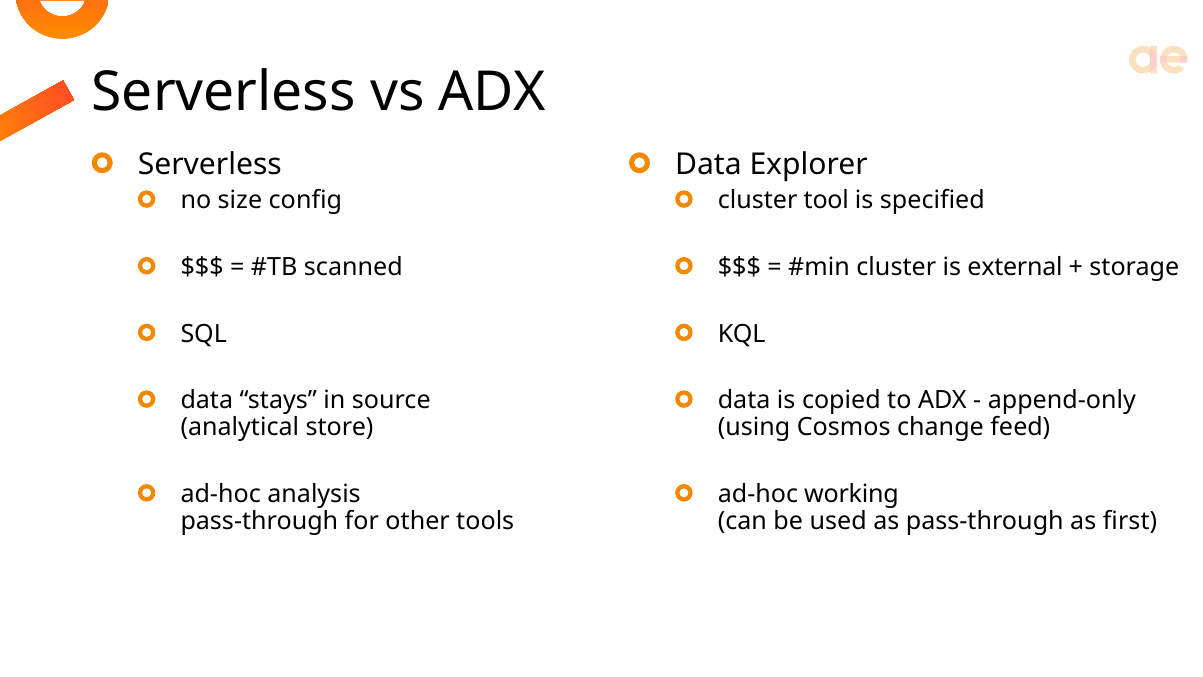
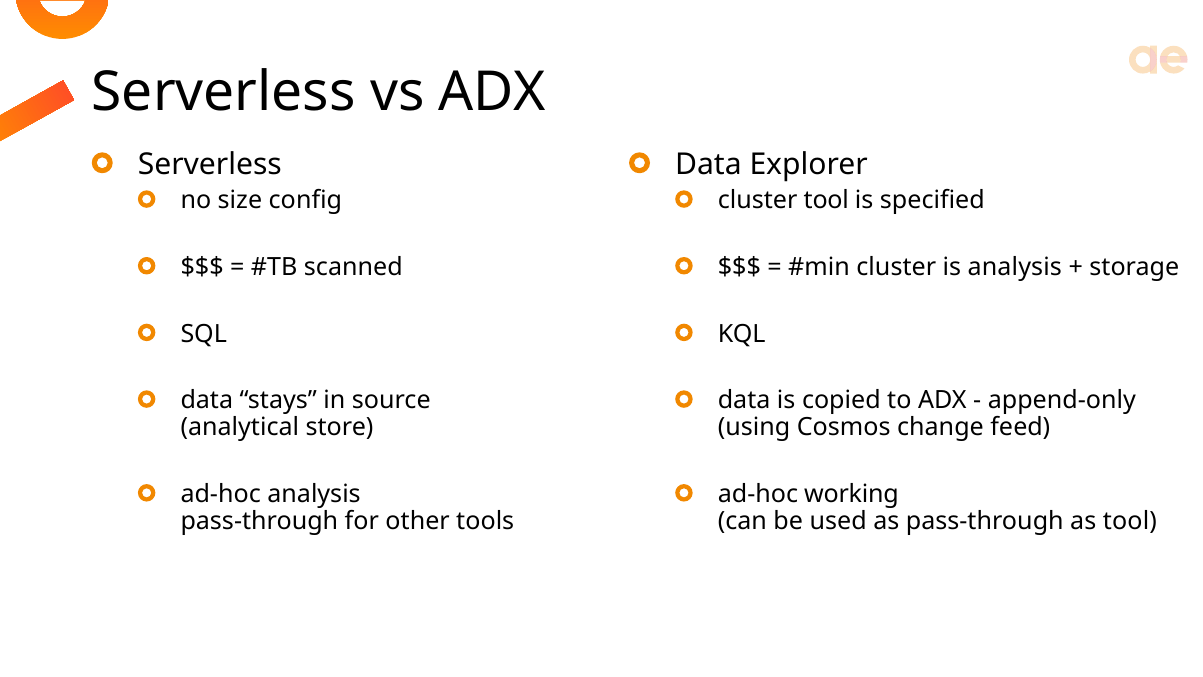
is external: external -> analysis (1015, 267)
as first: first -> tool (1130, 521)
